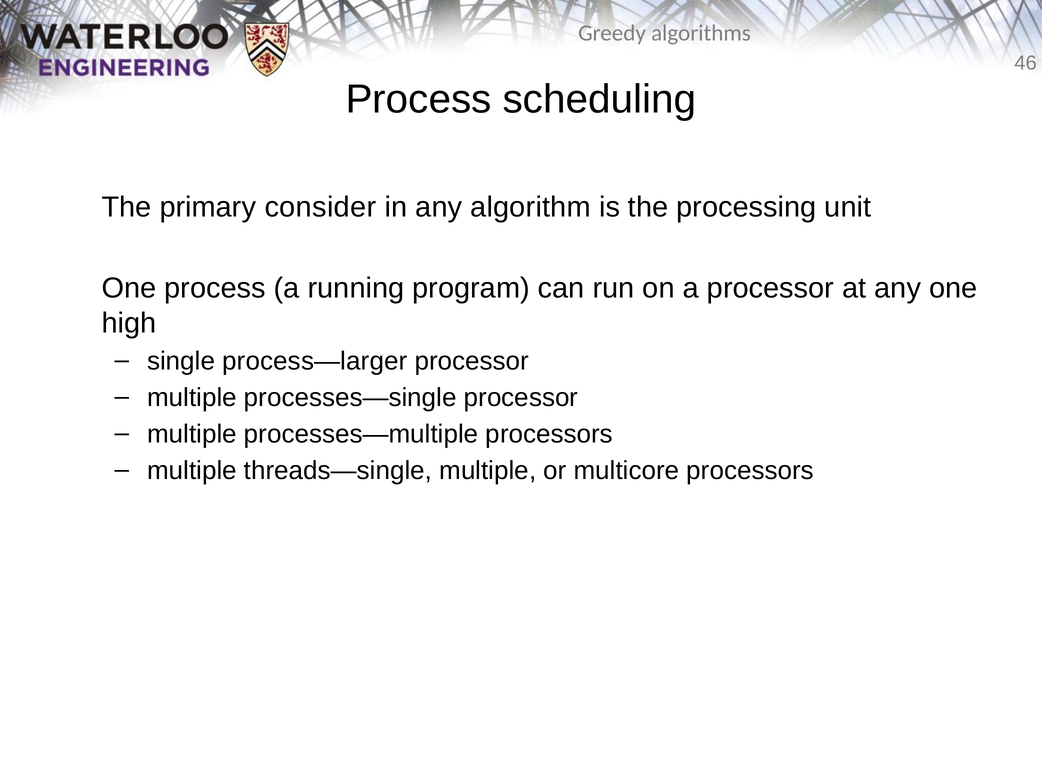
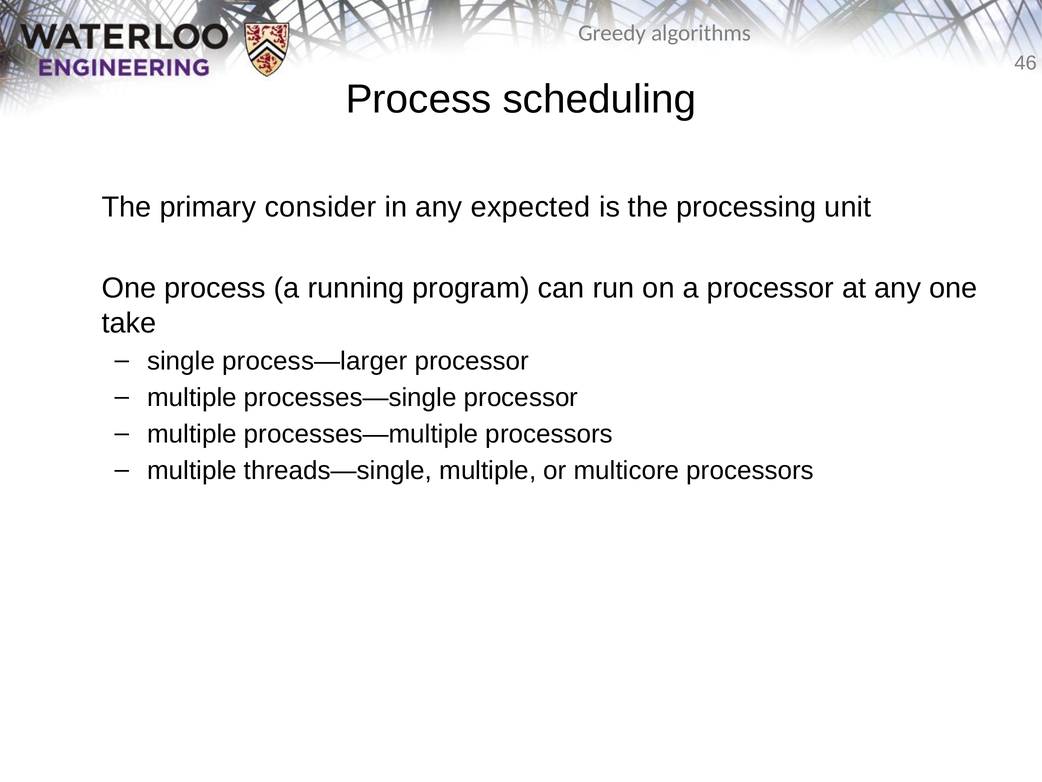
algorithm: algorithm -> expected (530, 207)
high: high -> take (129, 323)
